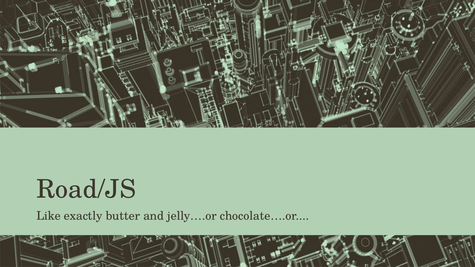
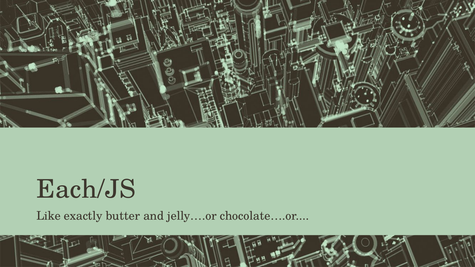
Road/JS: Road/JS -> Each/JS (86, 189)
